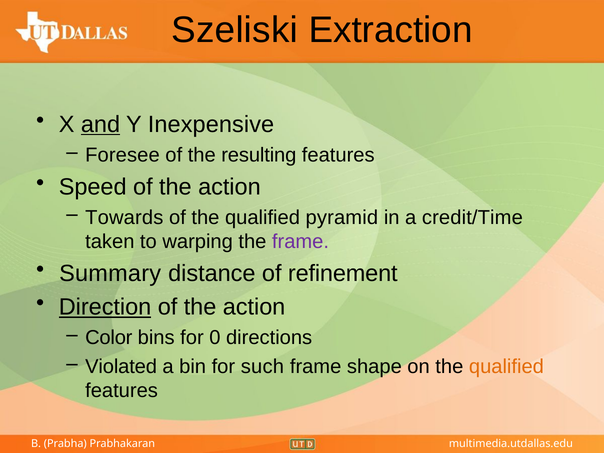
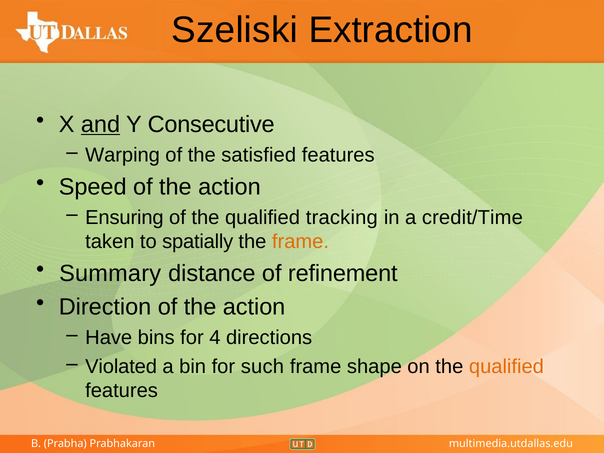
Inexpensive: Inexpensive -> Consecutive (211, 124)
Foresee: Foresee -> Warping (123, 155)
resulting: resulting -> satisfied (259, 155)
Towards: Towards -> Ensuring (124, 218)
pyramid: pyramid -> tracking (342, 218)
warping: warping -> spatially (198, 242)
frame colour: purple -> orange (300, 242)
Direction underline: present -> none (105, 307)
Color: Color -> Have (109, 338)
0: 0 -> 4 (215, 338)
